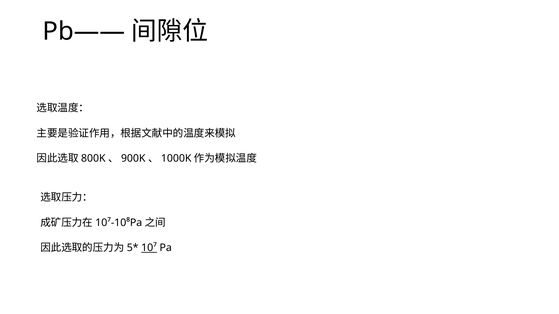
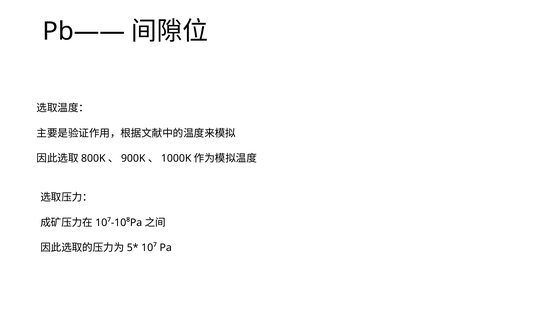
10⁷ underline: present -> none (149, 248)
